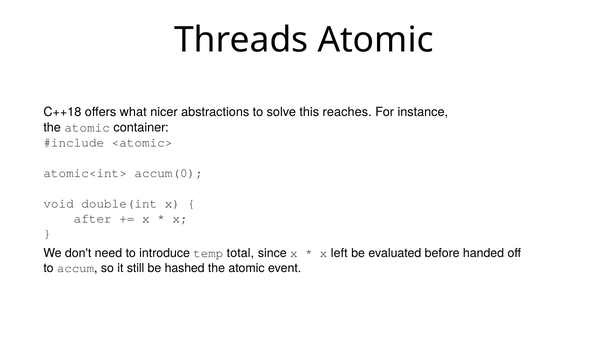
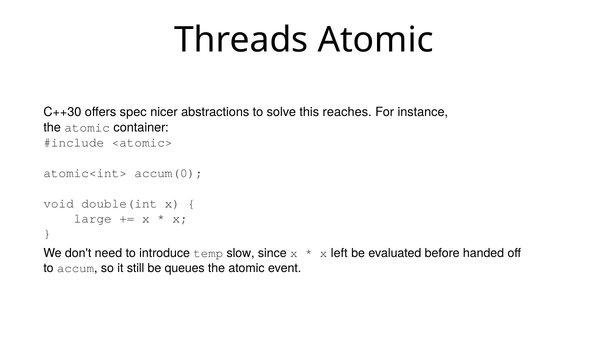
C++18: C++18 -> C++30 (62, 112)
what: what -> spec (133, 112)
after: after -> large (93, 219)
total: total -> slow (241, 253)
hashed: hashed -> queues (185, 268)
